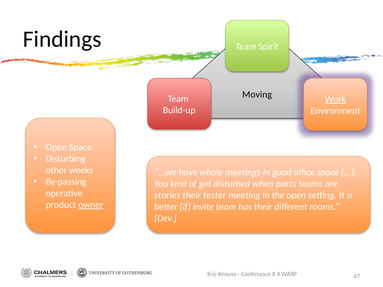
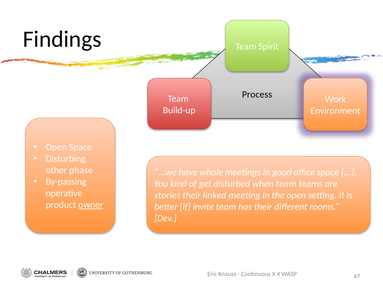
Moving: Moving -> Process (257, 95)
Work underline: present -> none (335, 99)
weeks: weeks -> phase (81, 170)
when parts: parts -> team (286, 184)
tester: tester -> linked (215, 195)
